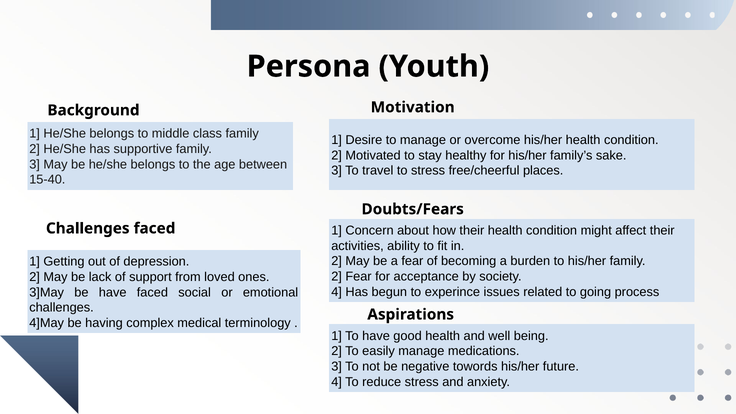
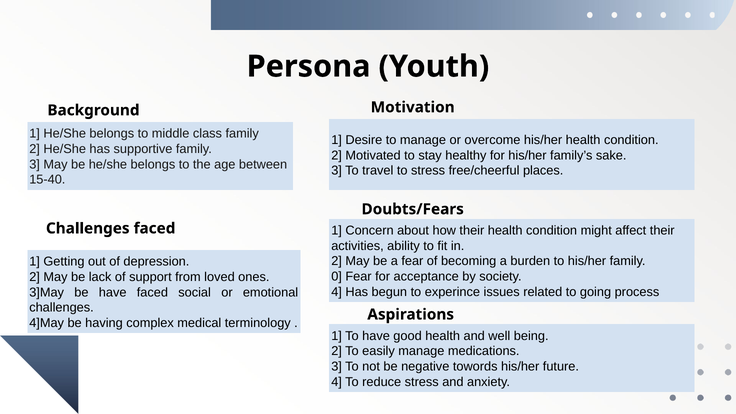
2: 2 -> 0 (337, 276)
